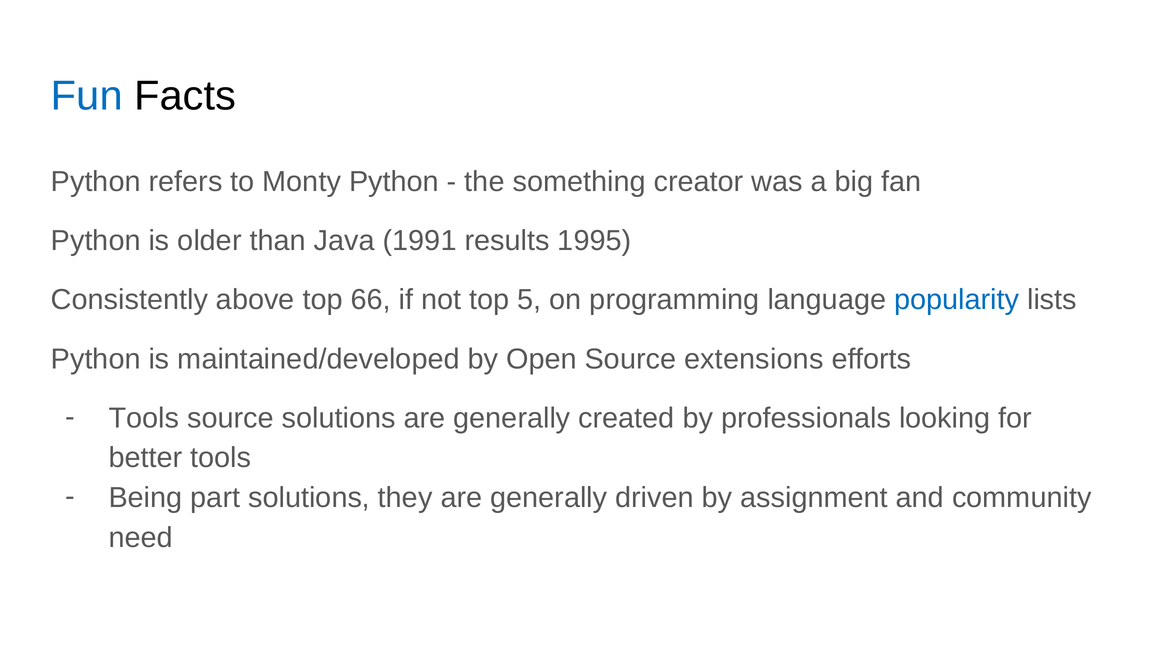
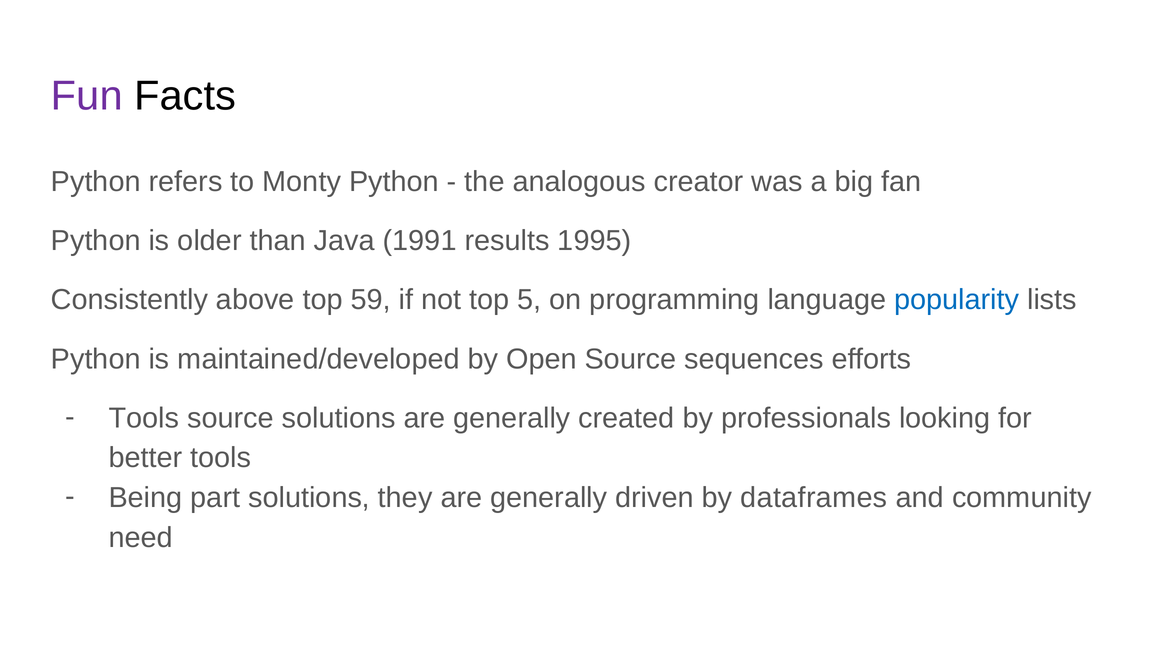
Fun colour: blue -> purple (87, 96)
something: something -> analogous (579, 182)
66: 66 -> 59 (371, 300)
extensions: extensions -> sequences (754, 359)
assignment: assignment -> dataframes (814, 498)
